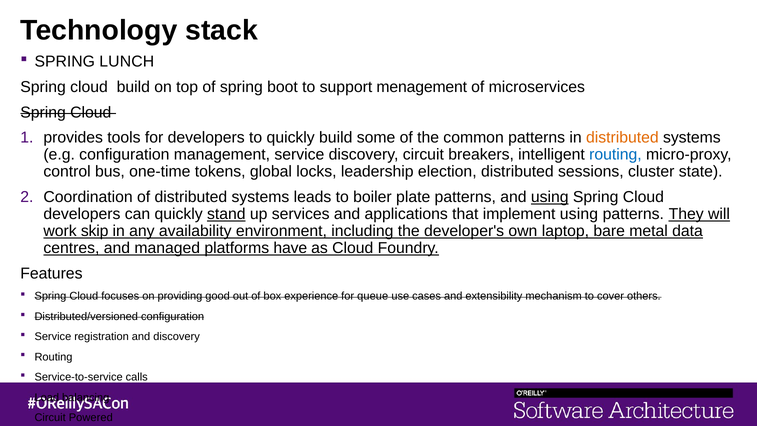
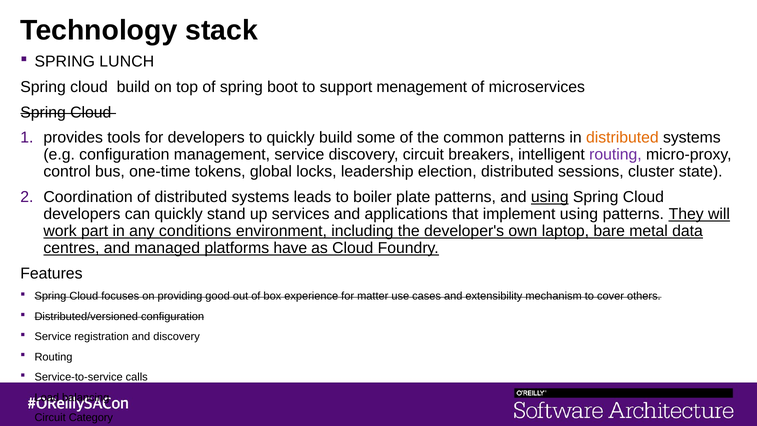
routing colour: blue -> purple (615, 155)
stand underline: present -> none (226, 214)
skip: skip -> part (95, 231)
availability: availability -> conditions (195, 231)
queue: queue -> matter (373, 296)
Powered: Powered -> Category (91, 417)
